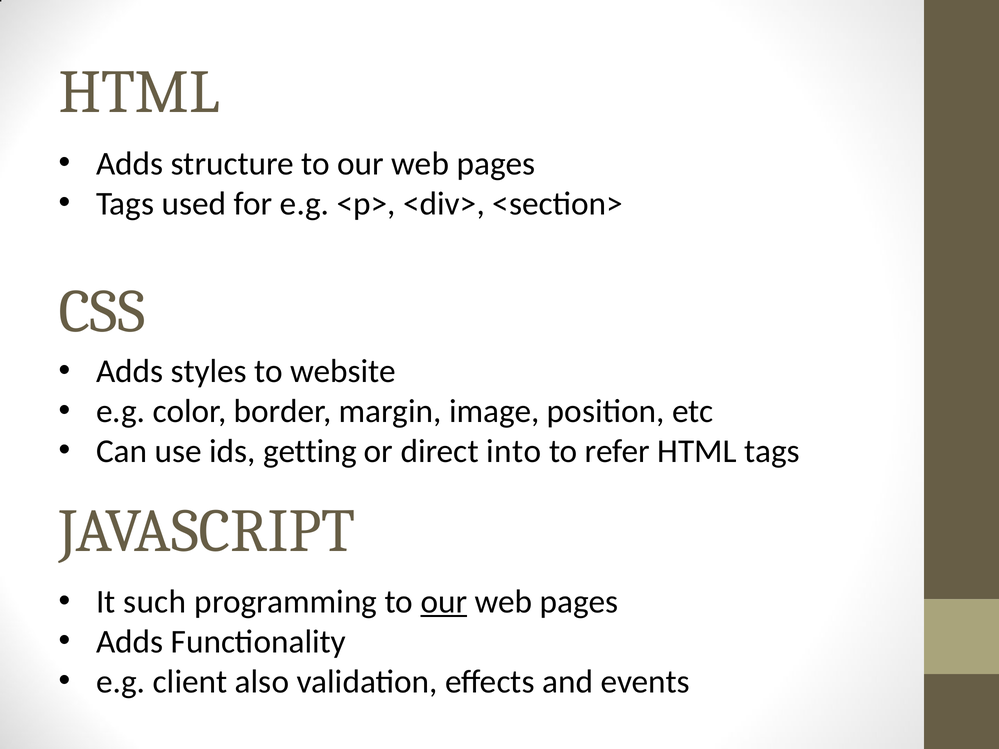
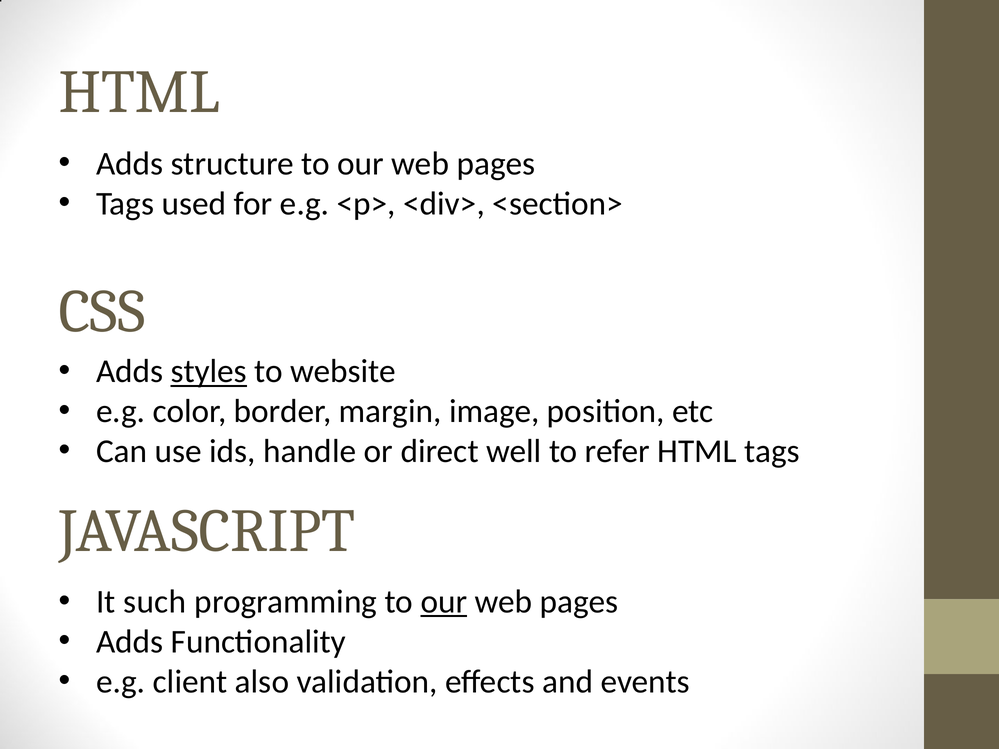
styles underline: none -> present (209, 372)
getting: getting -> handle (310, 451)
into: into -> well (514, 451)
